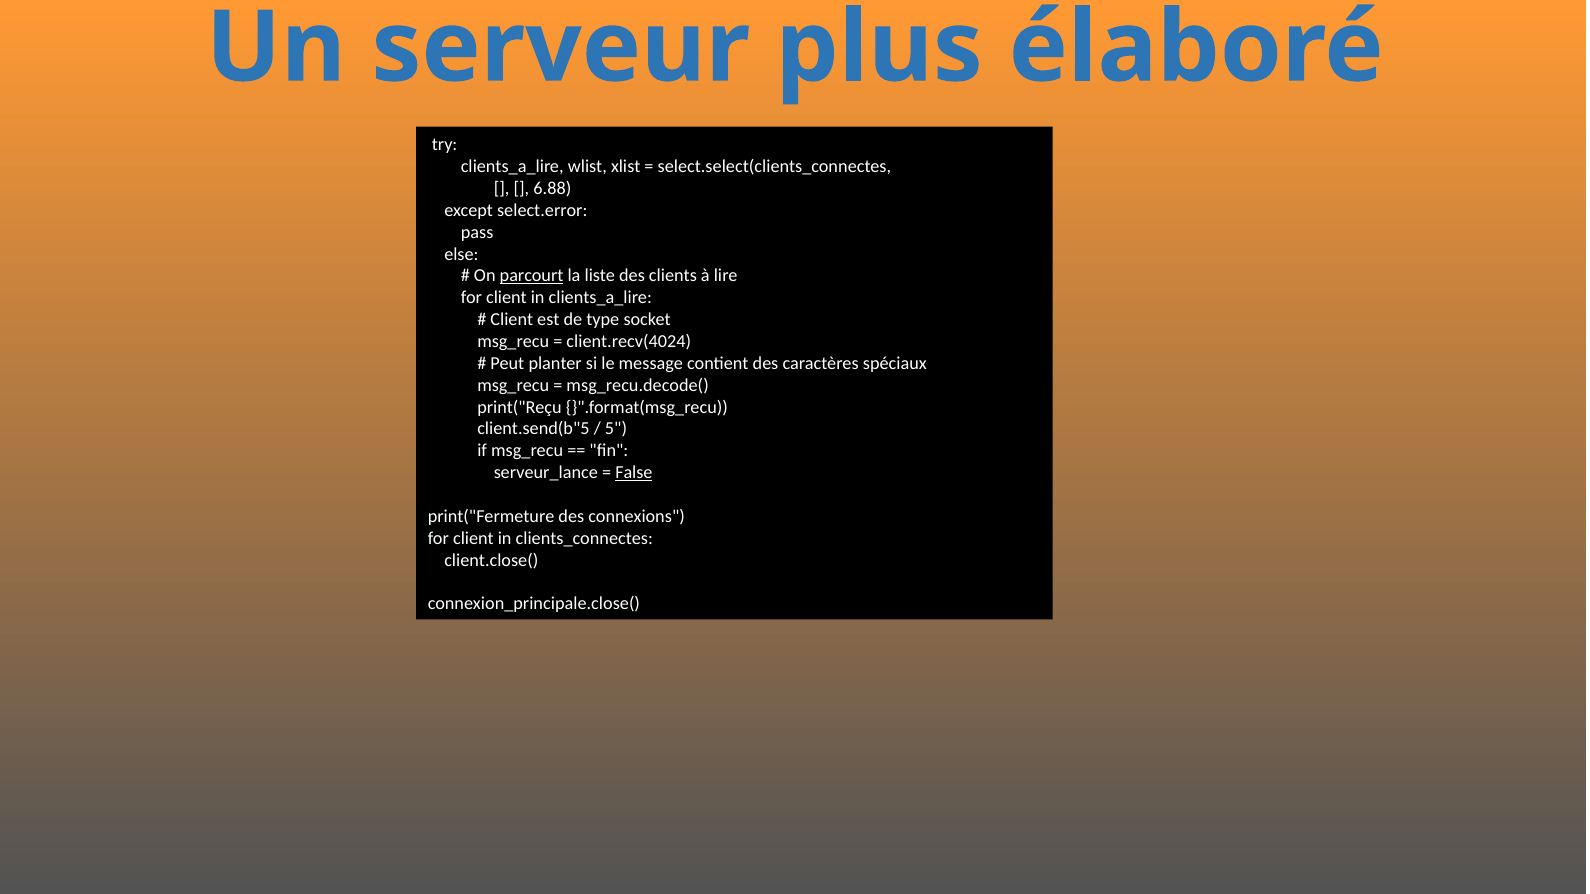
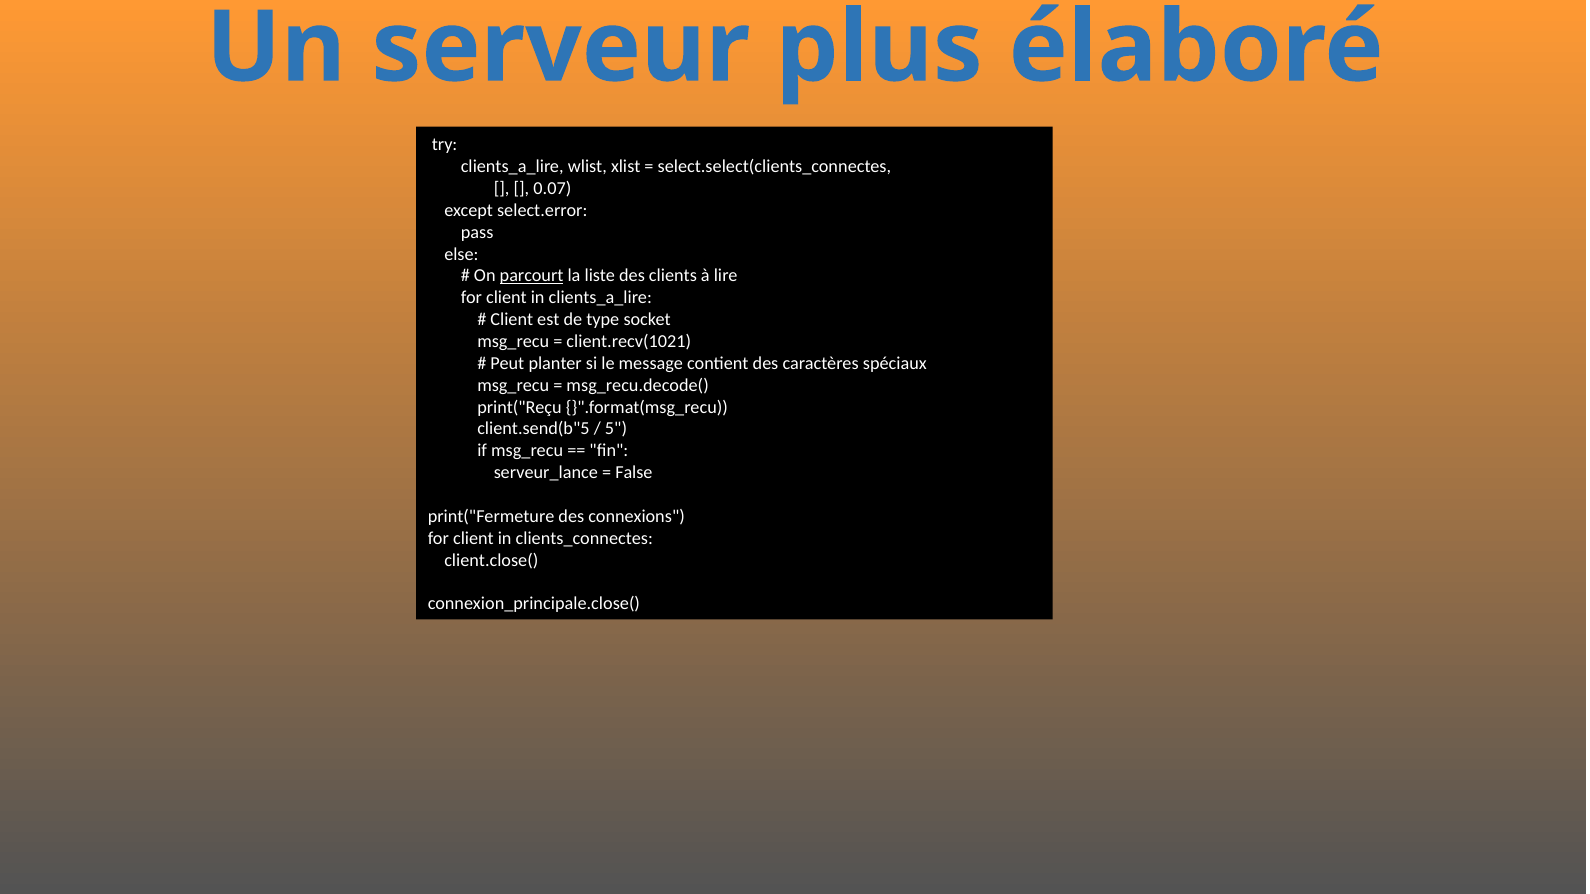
6.88: 6.88 -> 0.07 (552, 188)
client.recv(4024: client.recv(4024 -> client.recv(1021 (629, 342)
False underline: present -> none (634, 473)
